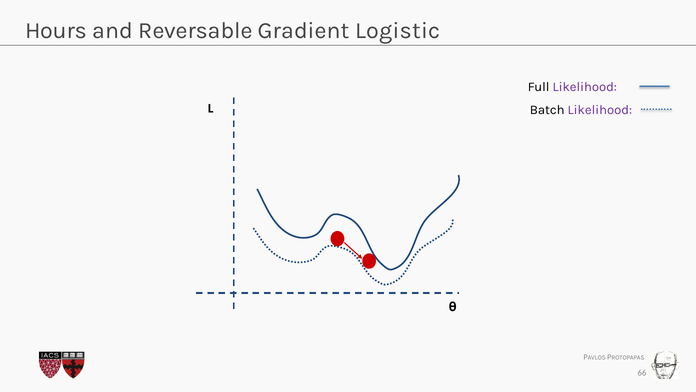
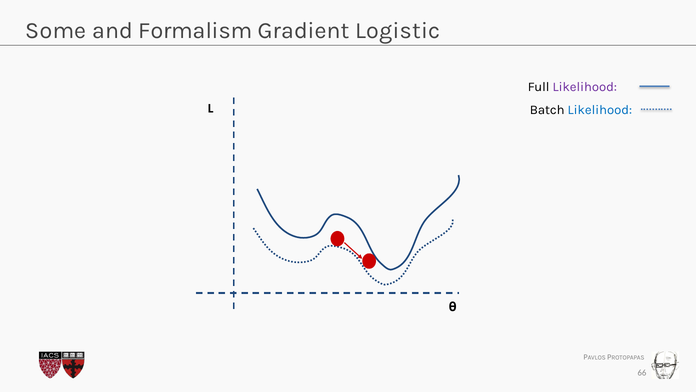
Hours: Hours -> Some (56, 30)
Reversable: Reversable -> Formalism (195, 30)
Likelihood colour: purple -> blue (600, 110)
